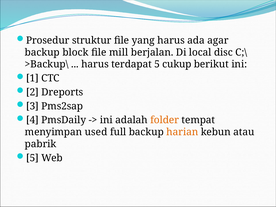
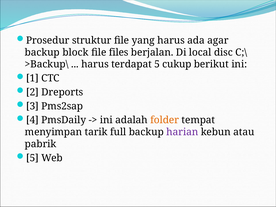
mill: mill -> files (119, 52)
used: used -> tarik (96, 132)
harian colour: orange -> purple (182, 132)
